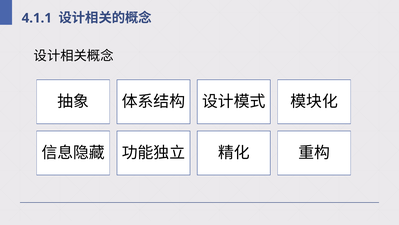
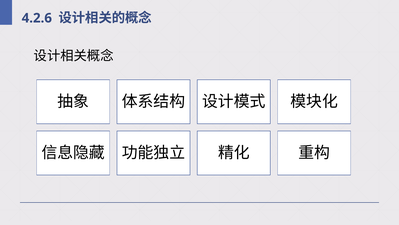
4.1.1: 4.1.1 -> 4.2.6 (37, 18)
